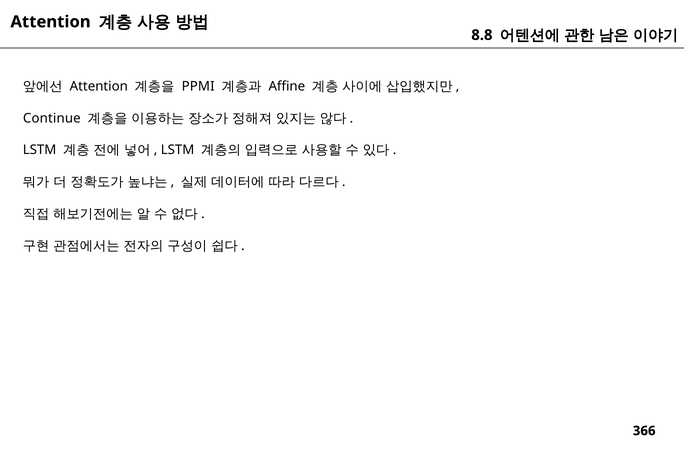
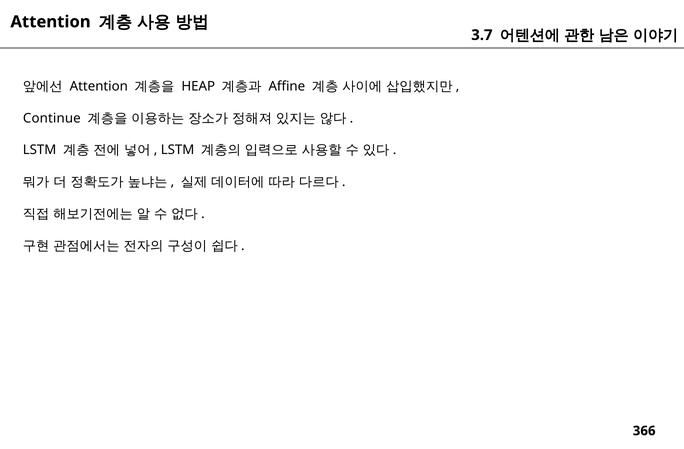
8.8: 8.8 -> 3.7 (482, 35)
PPMI: PPMI -> HEAP (198, 86)
